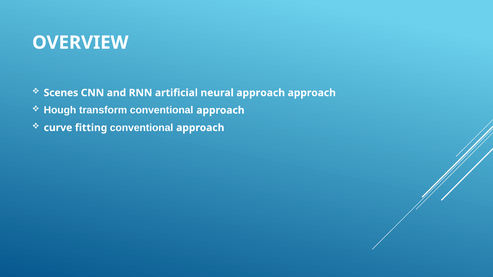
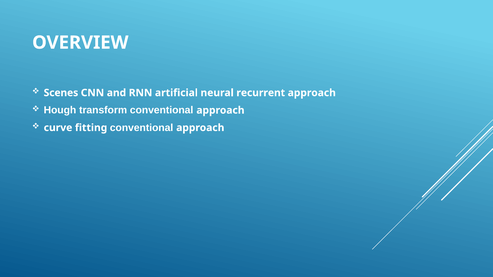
neural approach: approach -> recurrent (261, 93)
